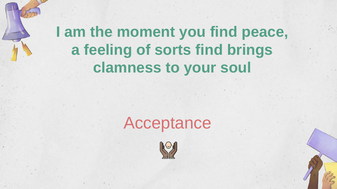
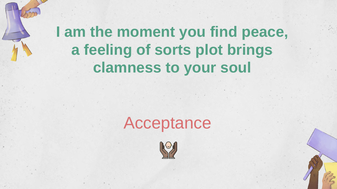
sorts find: find -> plot (209, 50)
